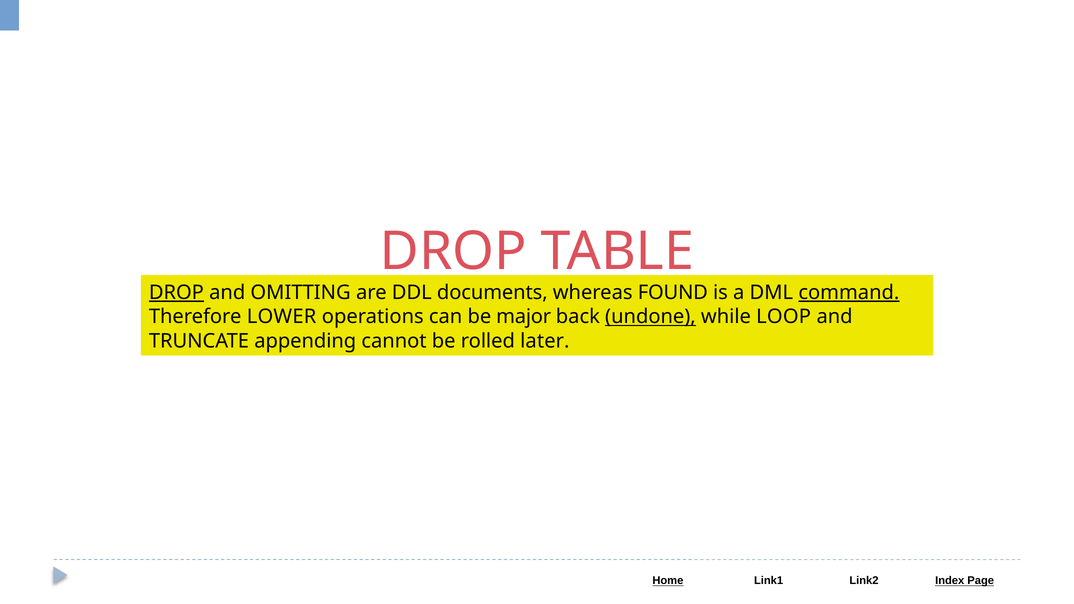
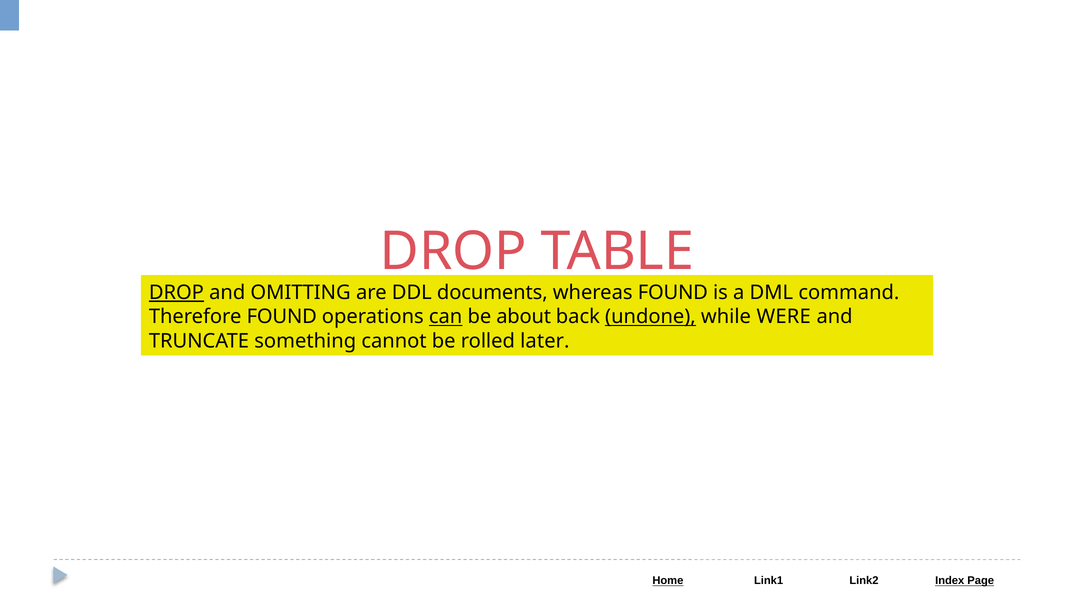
command underline: present -> none (849, 293)
Therefore LOWER: LOWER -> FOUND (282, 317)
can underline: none -> present (446, 317)
major: major -> about (524, 317)
LOOP: LOOP -> WERE (784, 317)
appending: appending -> something (305, 341)
